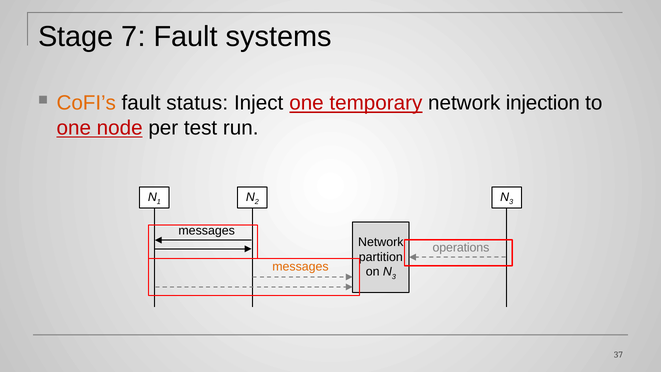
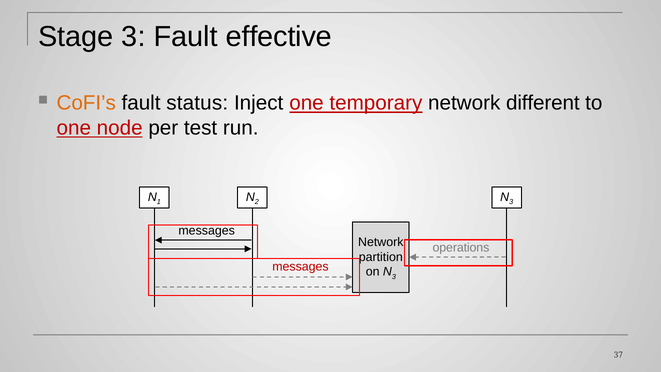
Stage 7: 7 -> 3 (133, 37)
systems: systems -> effective (279, 37)
injection: injection -> different (543, 103)
messages colour: orange -> red (300, 267)
